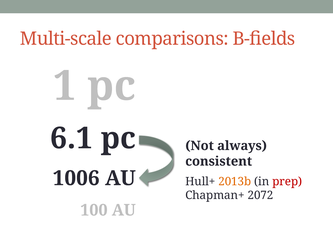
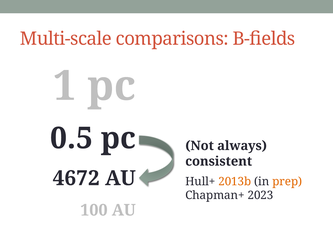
6.1: 6.1 -> 0.5 (71, 138)
1006: 1006 -> 4672 (76, 178)
prep colour: red -> orange (287, 181)
2072: 2072 -> 2023 (260, 195)
